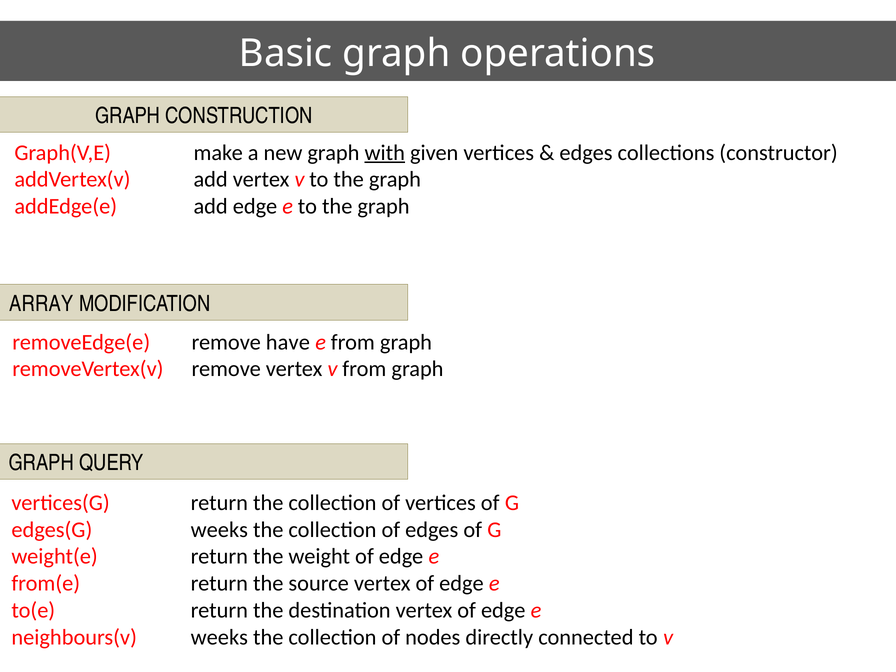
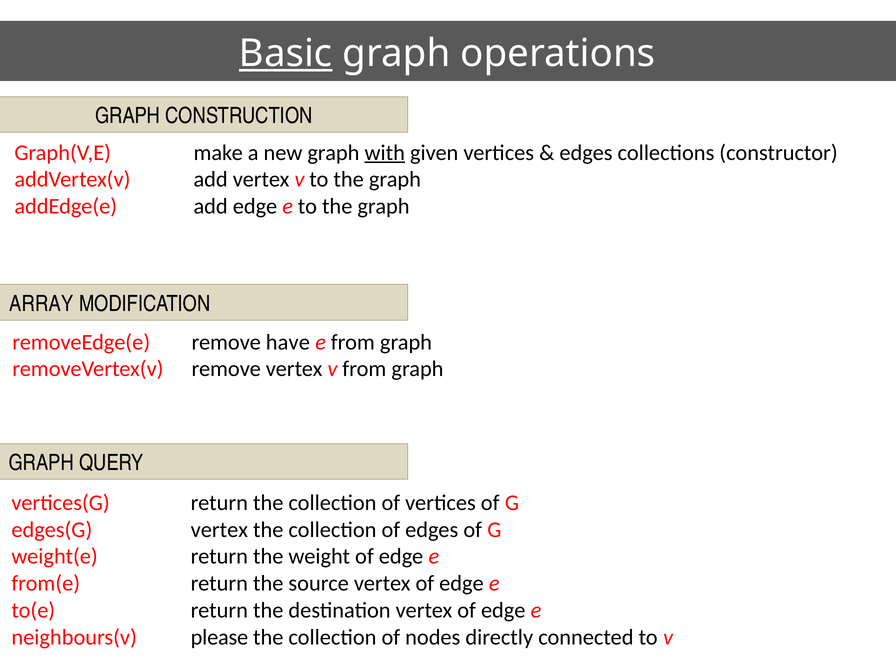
Basic underline: none -> present (286, 54)
edges(G weeks: weeks -> vertex (219, 530)
neighbours(v weeks: weeks -> please (219, 637)
